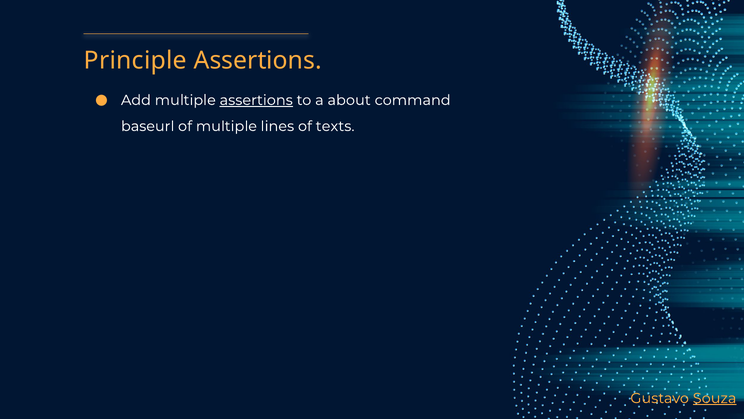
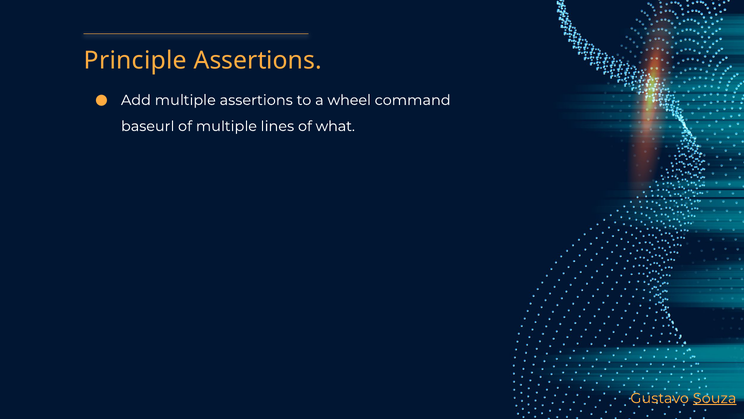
assertions underline: present -> none (256, 100)
about: about -> wheel (349, 100)
texts: texts -> what (335, 126)
